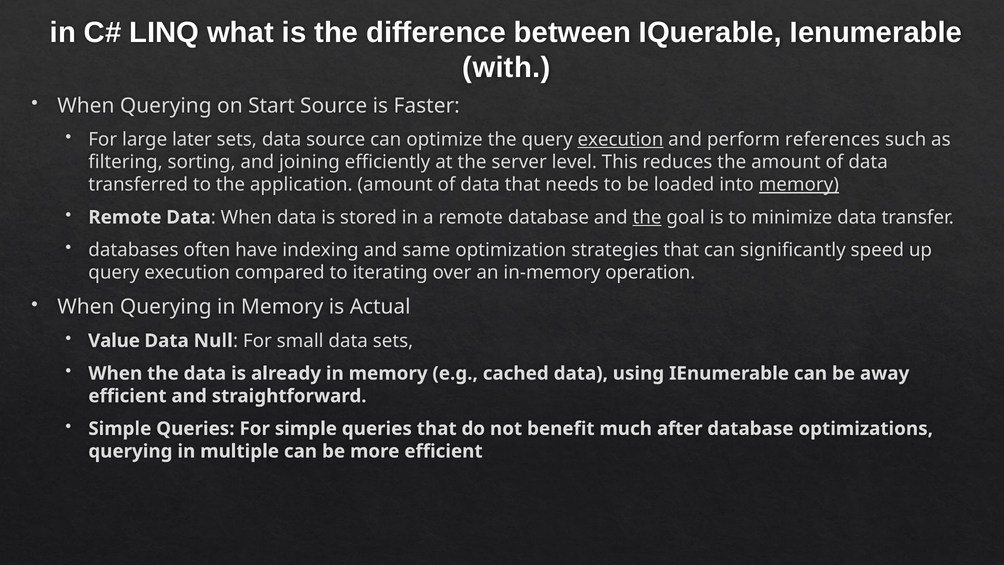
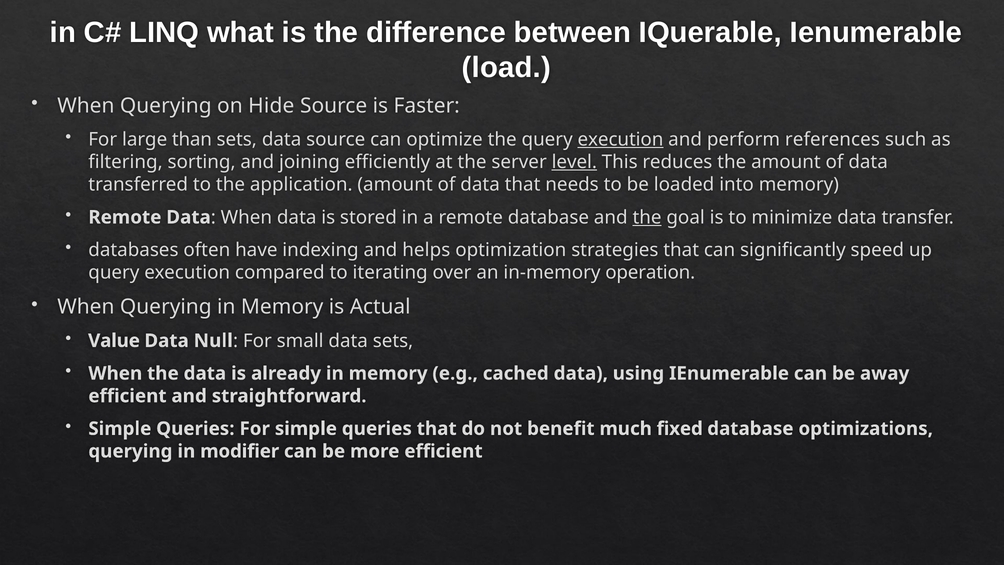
with: with -> load (506, 68)
Start: Start -> Hide (271, 106)
later: later -> than (192, 139)
level underline: none -> present (574, 162)
memory underline: present -> none (799, 185)
same: same -> helps (426, 250)
after: after -> fixed (680, 429)
multiple: multiple -> modifier (240, 451)
